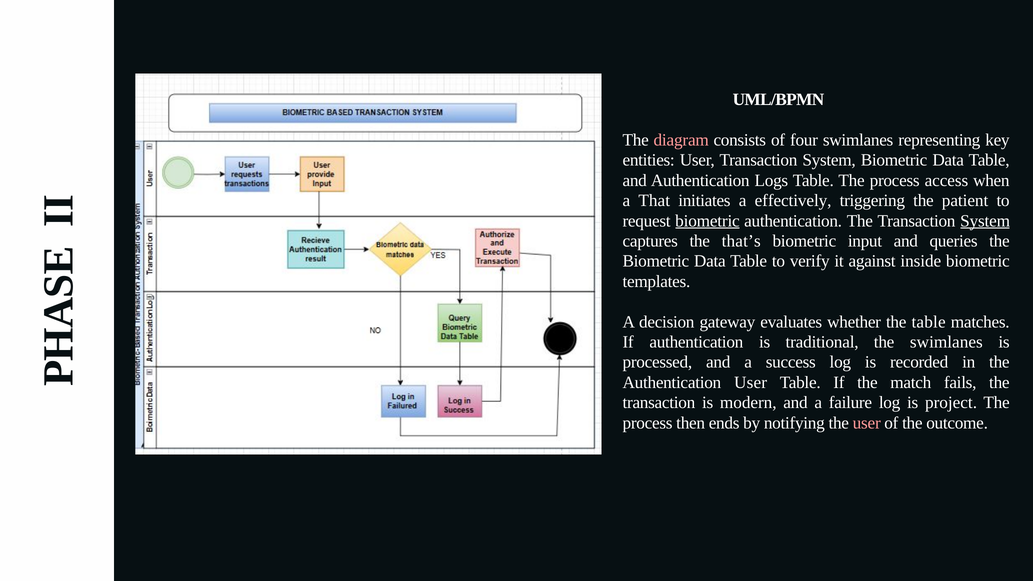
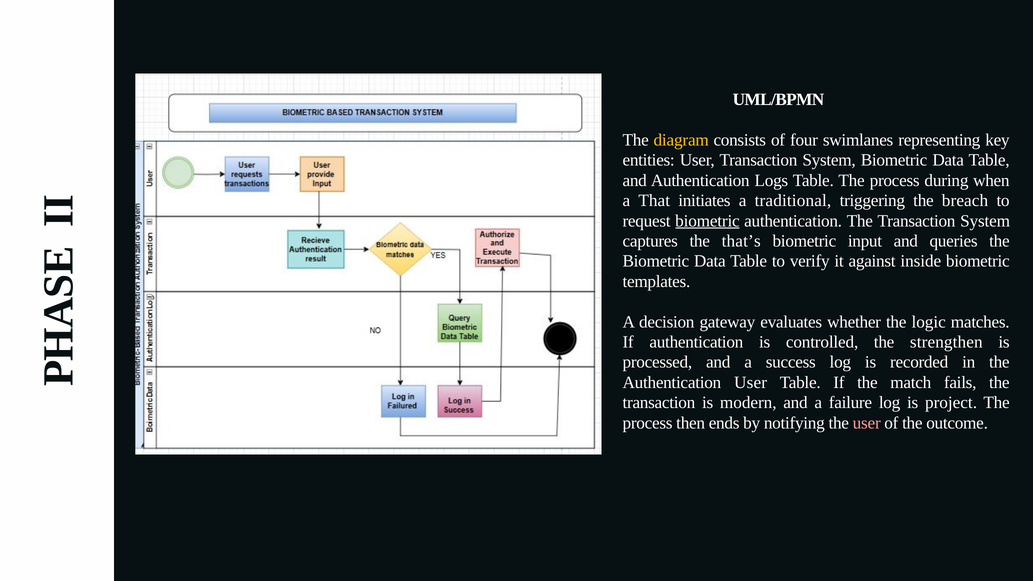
diagram colour: pink -> yellow (681, 140)
access: access -> during (947, 180)
effectively: effectively -> traditional (793, 201)
patient: patient -> breach (965, 201)
System underline: present -> none (985, 221)
the table: table -> logic (929, 322)
traditional: traditional -> controlled (822, 342)
the swimlanes: swimlanes -> strengthen (946, 342)
